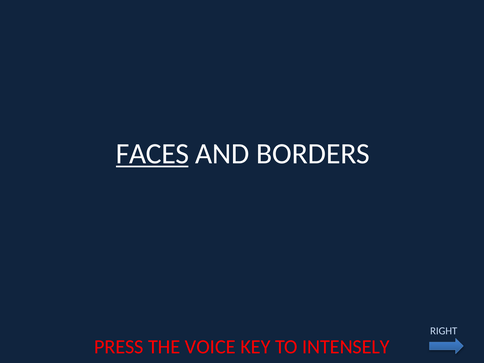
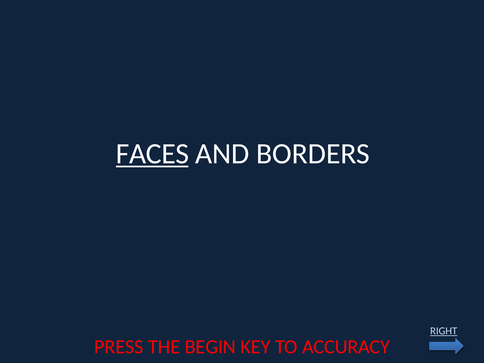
RIGHT underline: none -> present (444, 331)
VOICE: VOICE -> BEGIN (210, 347)
INTENSELY: INTENSELY -> ACCURACY (346, 347)
